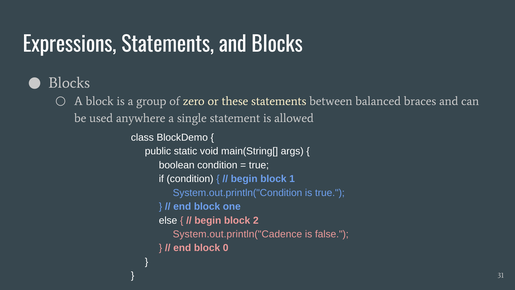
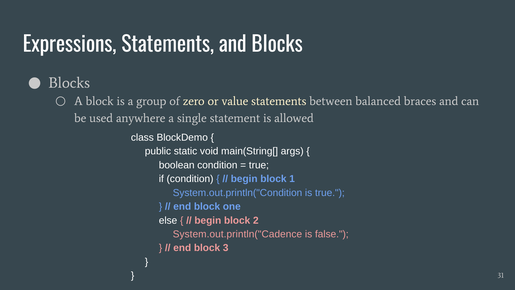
these: these -> value (235, 101)
0: 0 -> 3 (226, 248)
